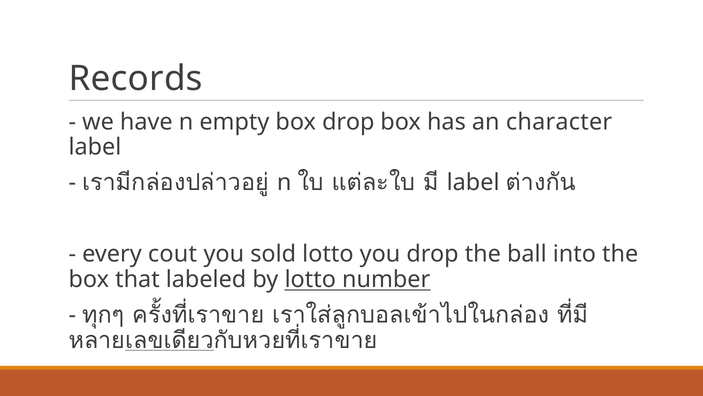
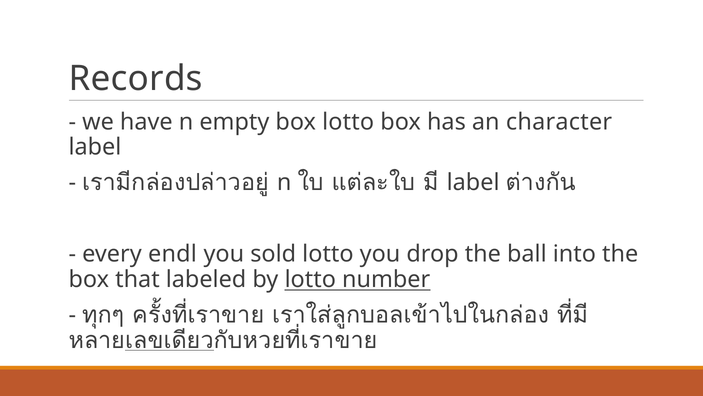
box drop: drop -> lotto (348, 122)
cout: cout -> endl (172, 254)
